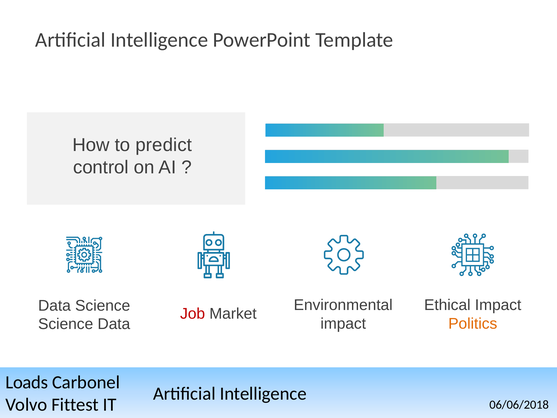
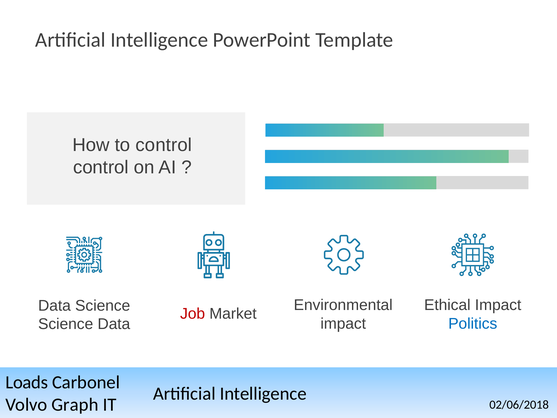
to predict: predict -> control (164, 145)
Politics colour: orange -> blue (473, 324)
Fittest: Fittest -> Graph (75, 405)
06/06/2018: 06/06/2018 -> 02/06/2018 (519, 404)
